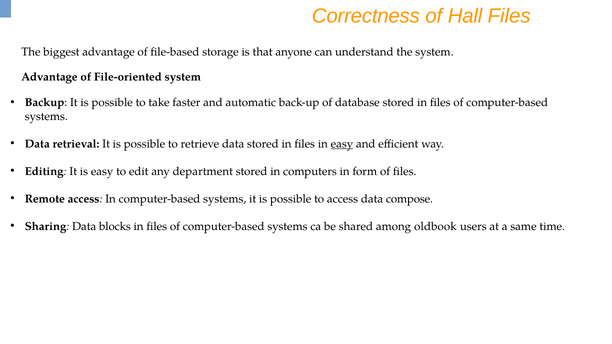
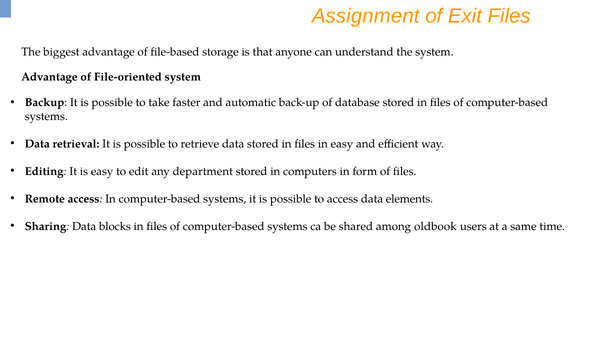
Correctness: Correctness -> Assignment (366, 16)
Hall: Hall -> Exit (465, 16)
easy underline: present -> none (342, 144)
compose: compose -> elements (409, 199)
